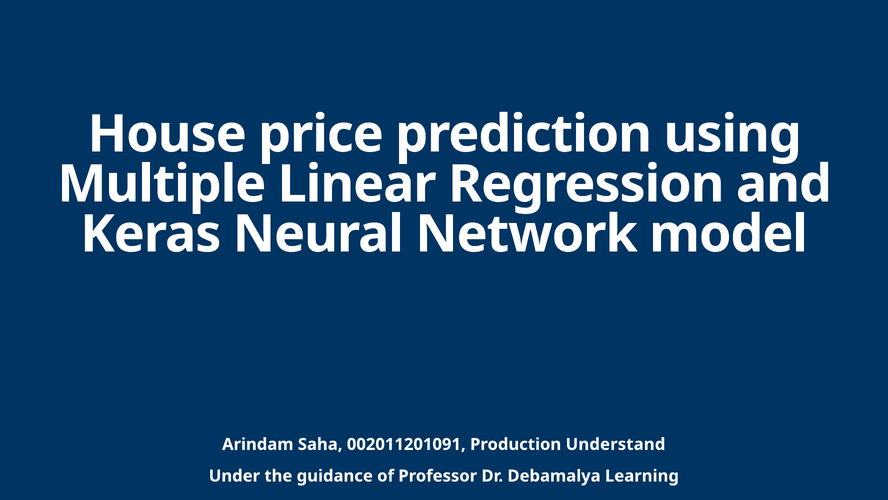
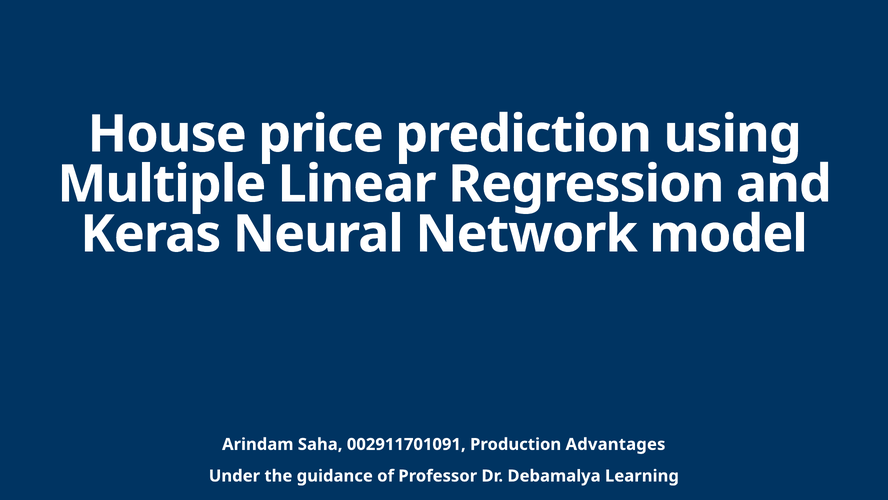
002011201091: 002011201091 -> 002911701091 (406, 444)
Understand: Understand -> Advantages (615, 444)
